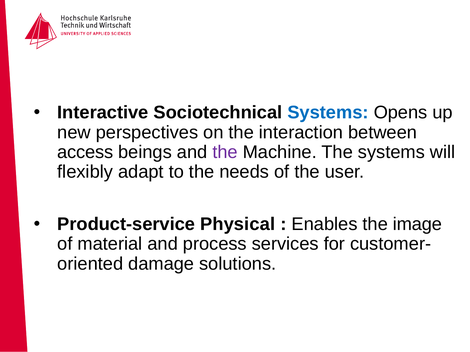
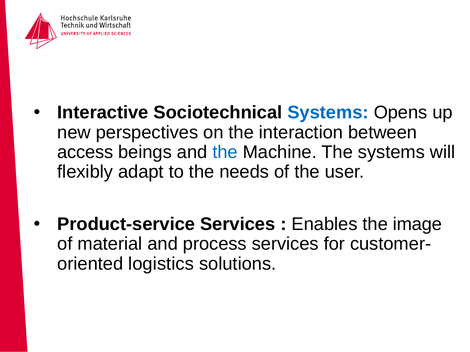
the colour: purple -> blue (225, 152)
Product-service Physical: Physical -> Services (238, 225)
damage: damage -> logistics (161, 264)
